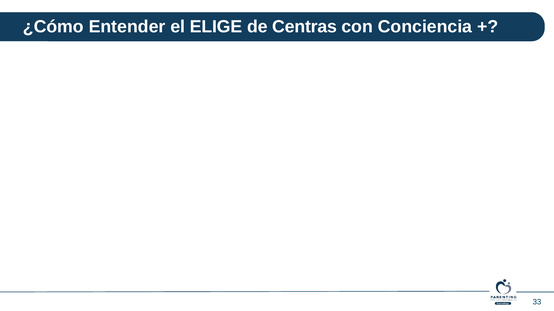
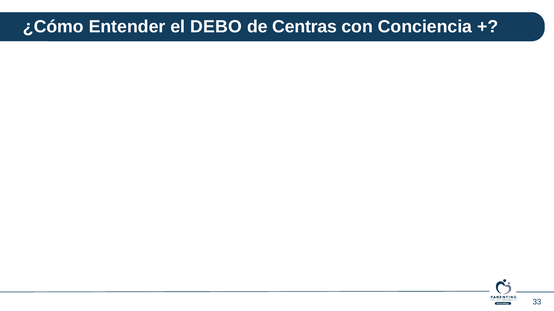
ELIGE: ELIGE -> DEBO (216, 27)
